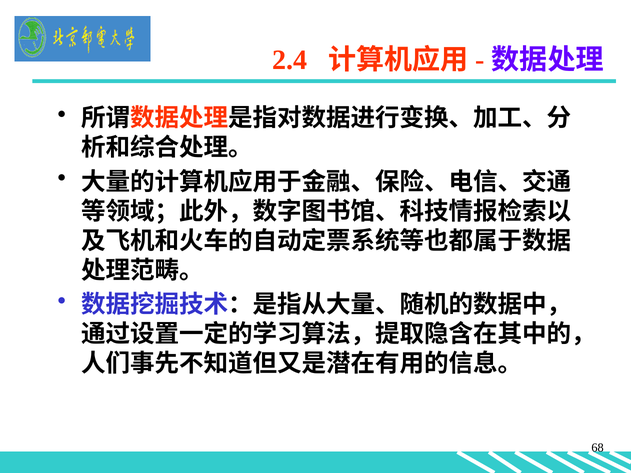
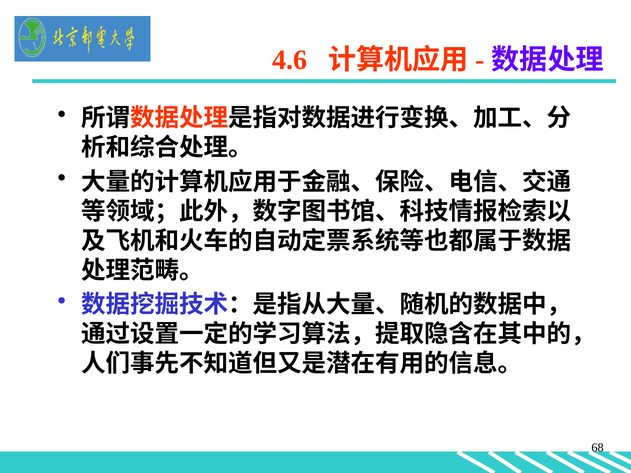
2.4: 2.4 -> 4.6 (290, 60)
